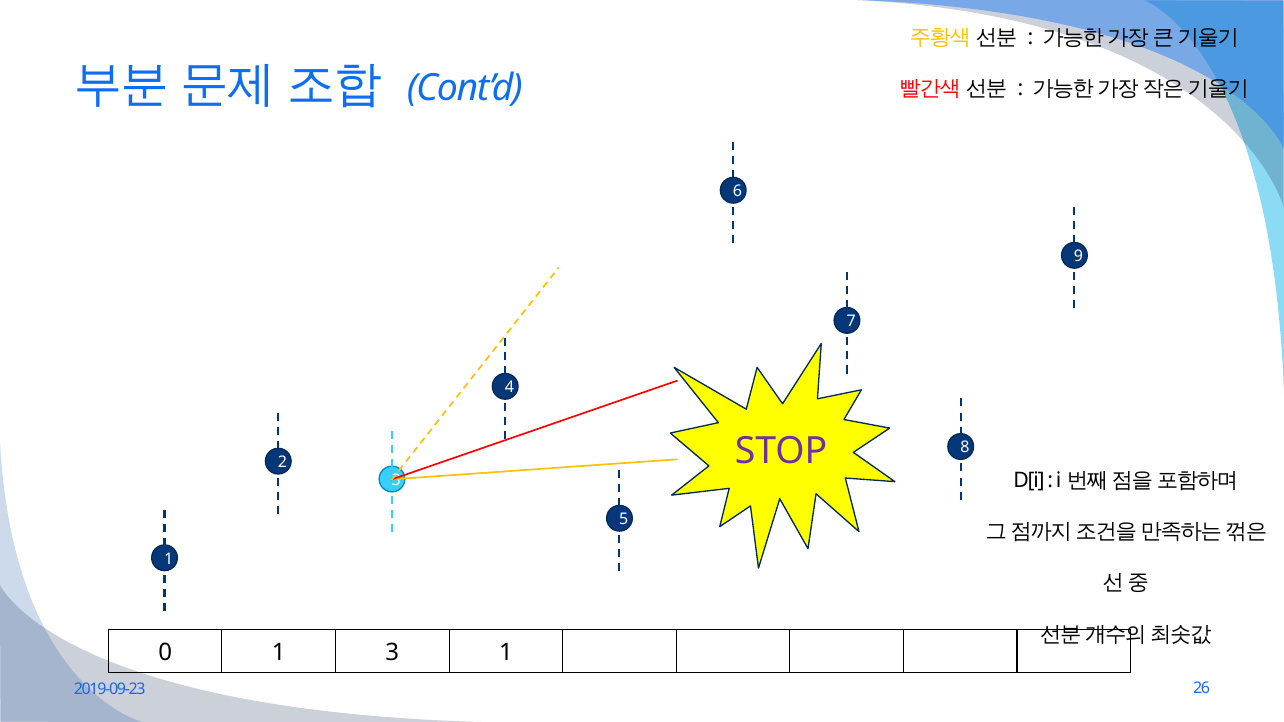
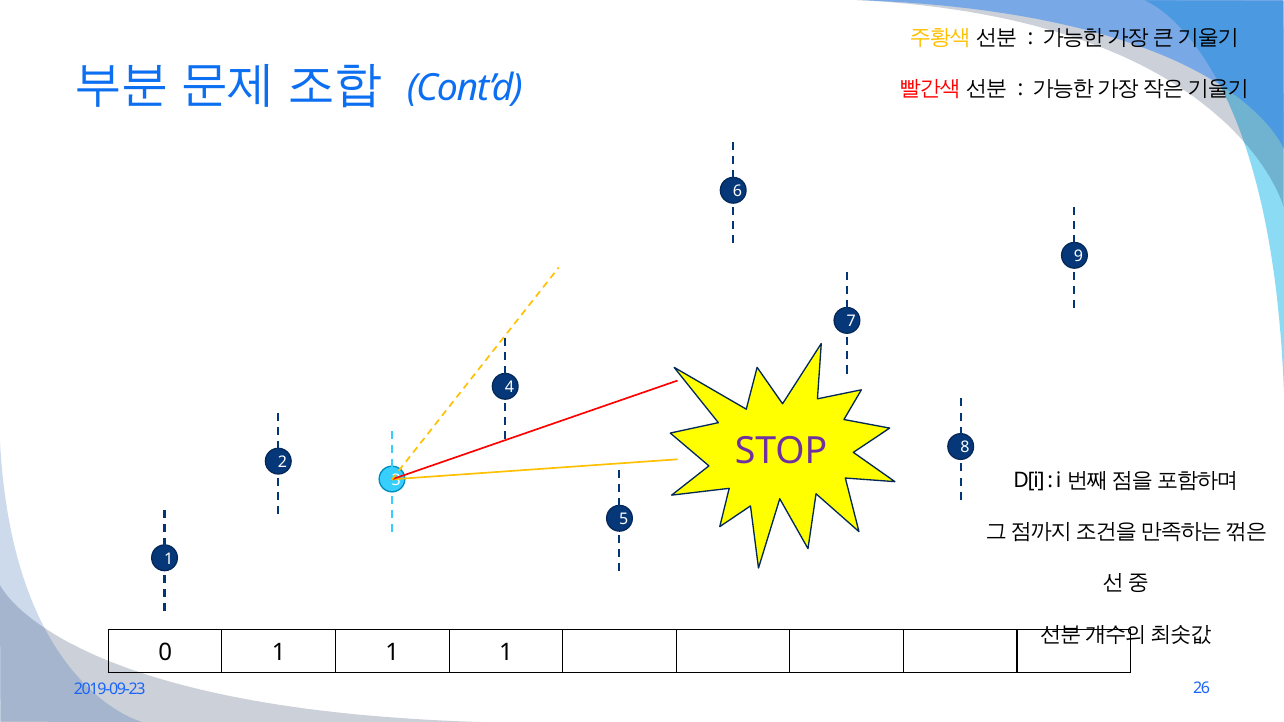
0 1 3: 3 -> 1 (392, 653)
